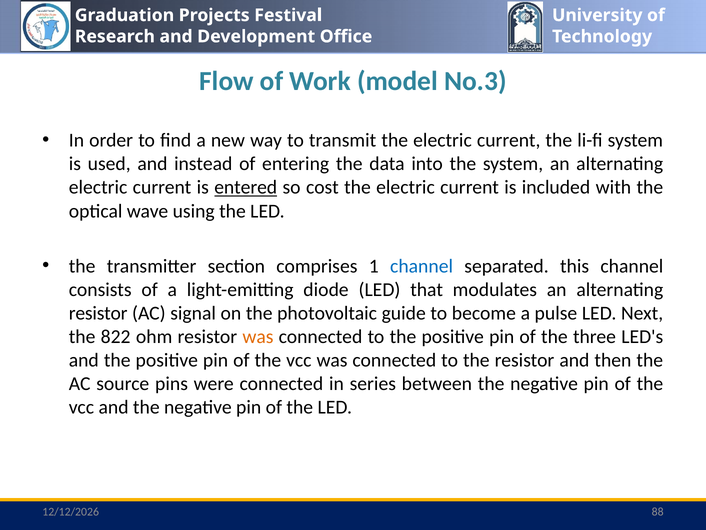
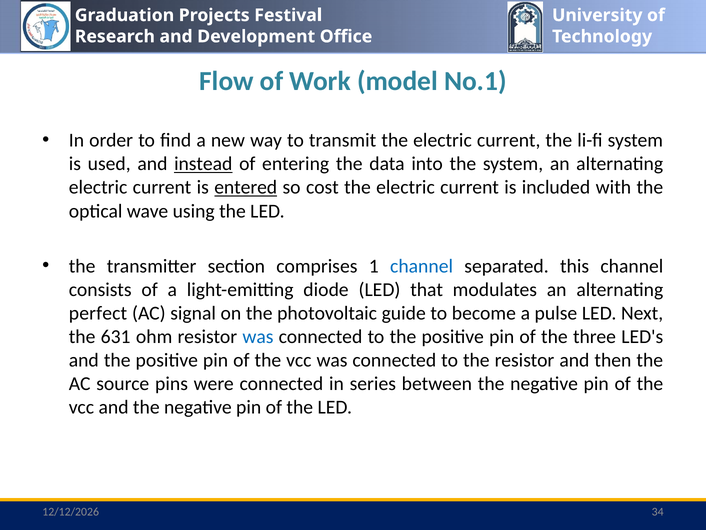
No.3: No.3 -> No.1 (475, 81)
instead underline: none -> present (203, 164)
resistor: resistor -> perfect (98, 313)
822: 822 -> 631 (116, 336)
was colour: orange -> blue (258, 336)
88: 88 -> 34 (658, 511)
